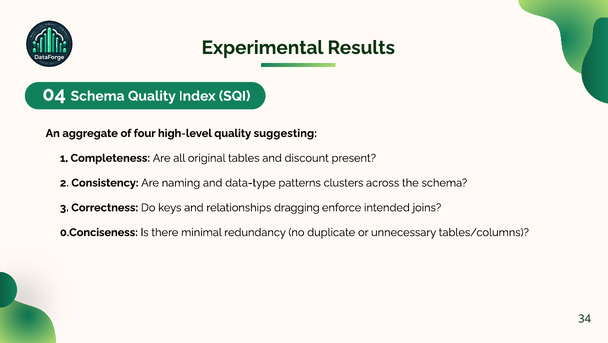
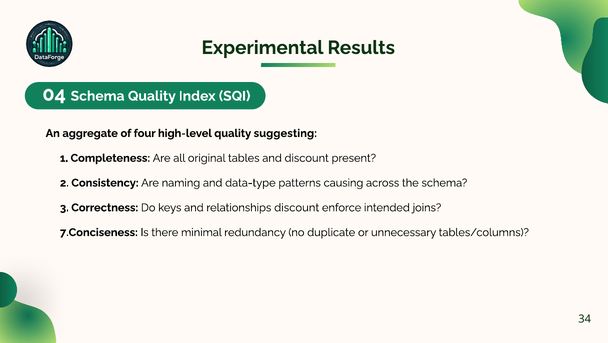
clusters: clusters -> causing (343, 183)
relationships dragging: dragging -> discount (297, 207)
0.Conciseness: 0.Conciseness -> 7.Conciseness (99, 232)
